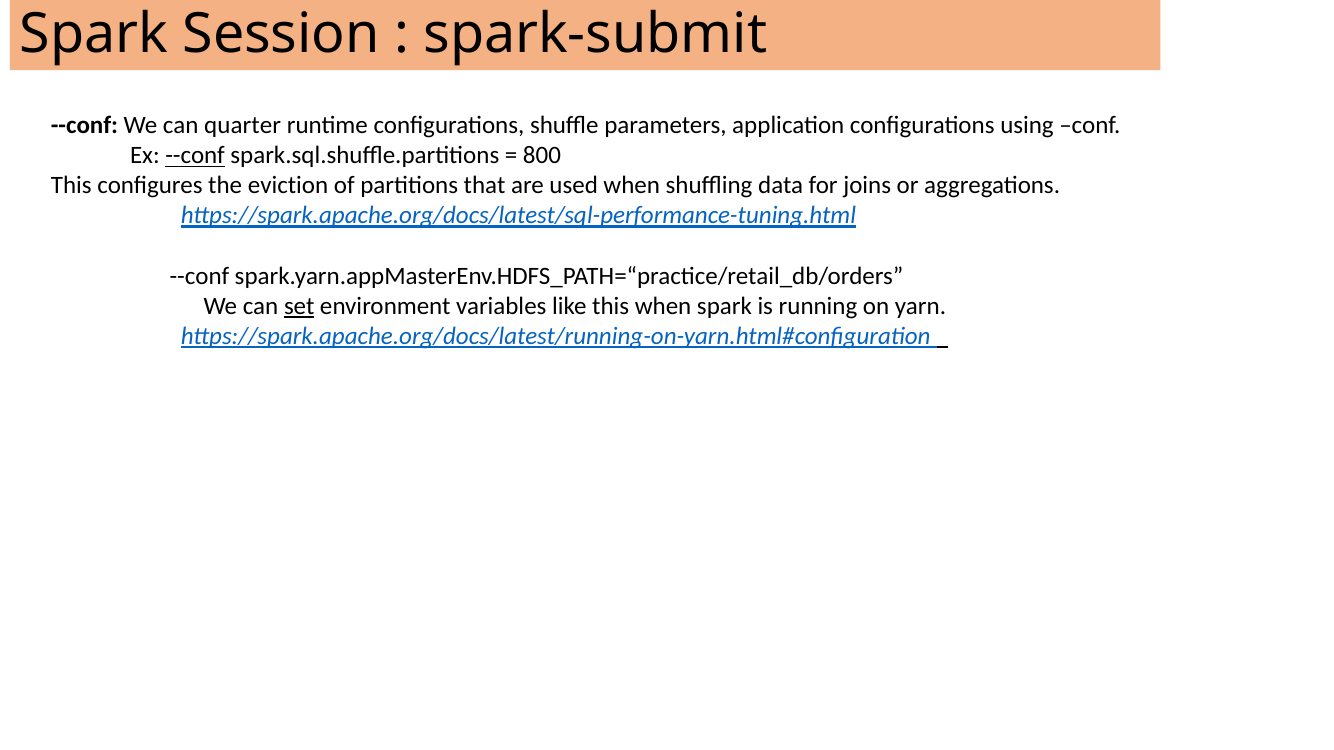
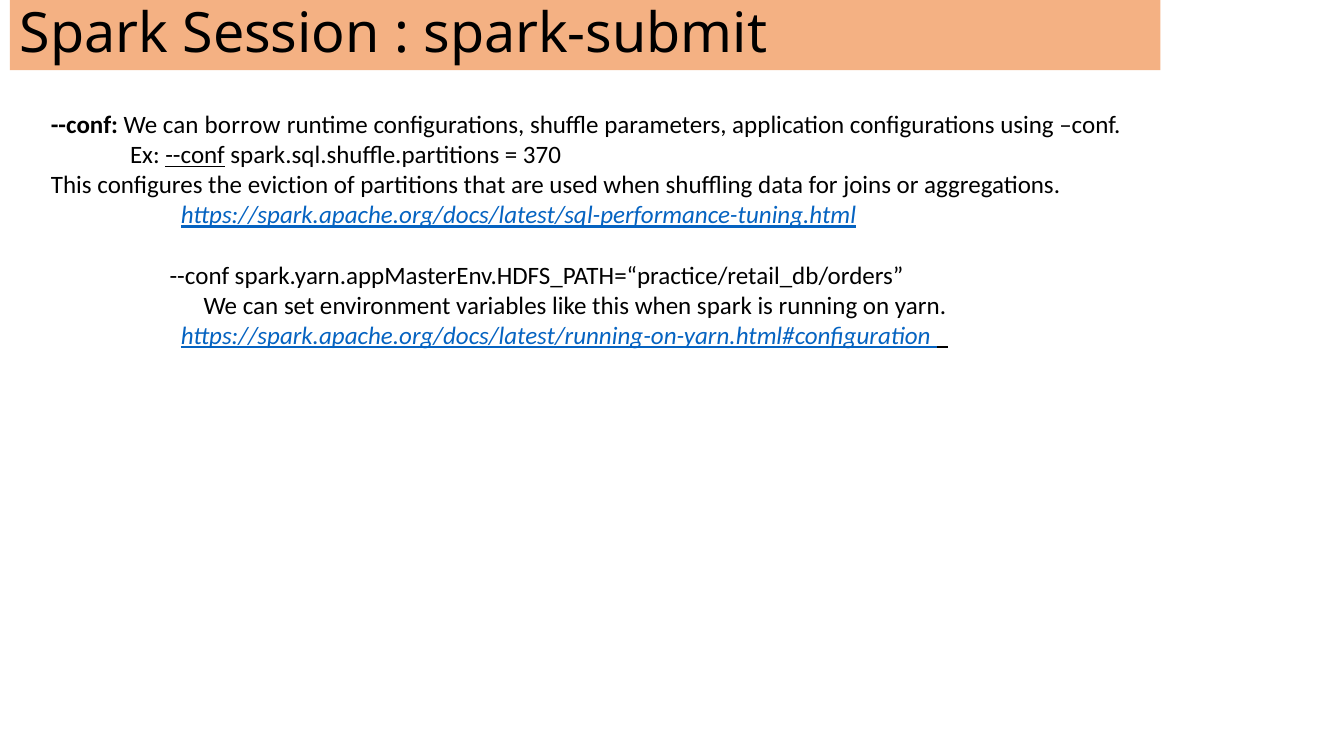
quarter: quarter -> borrow (243, 126)
800: 800 -> 370 (542, 156)
set underline: present -> none (299, 306)
